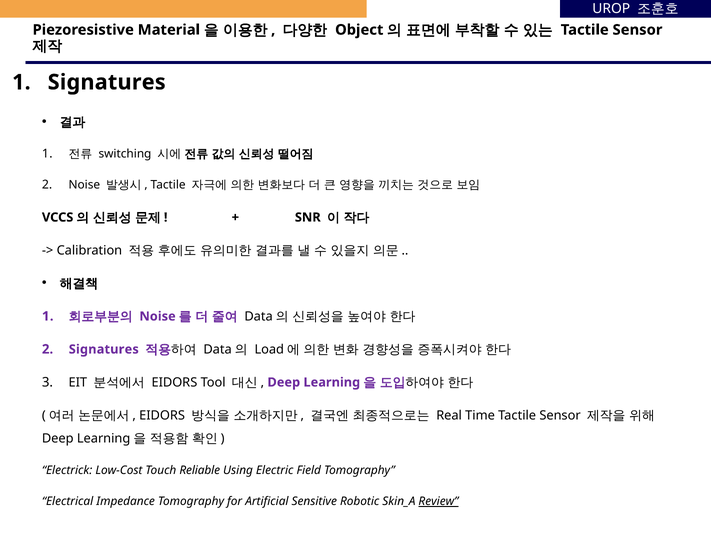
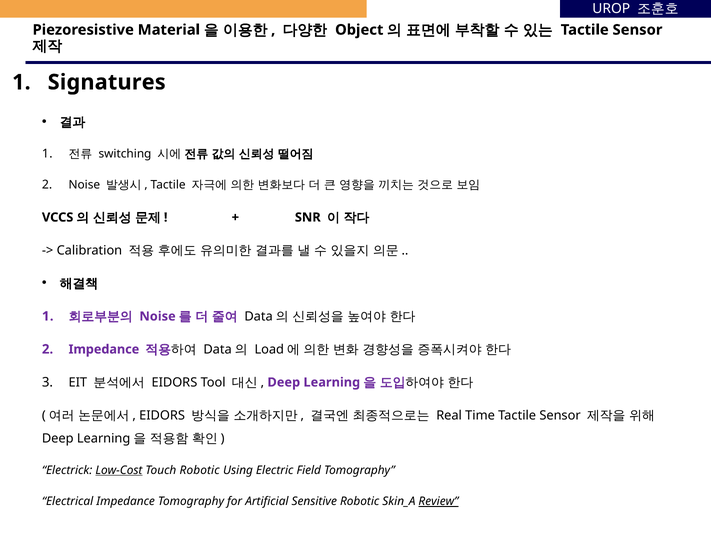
Signatures: Signatures -> Impedance (104, 349)
Low-Cost underline: none -> present (119, 470)
Touch Reliable: Reliable -> Robotic (200, 470)
